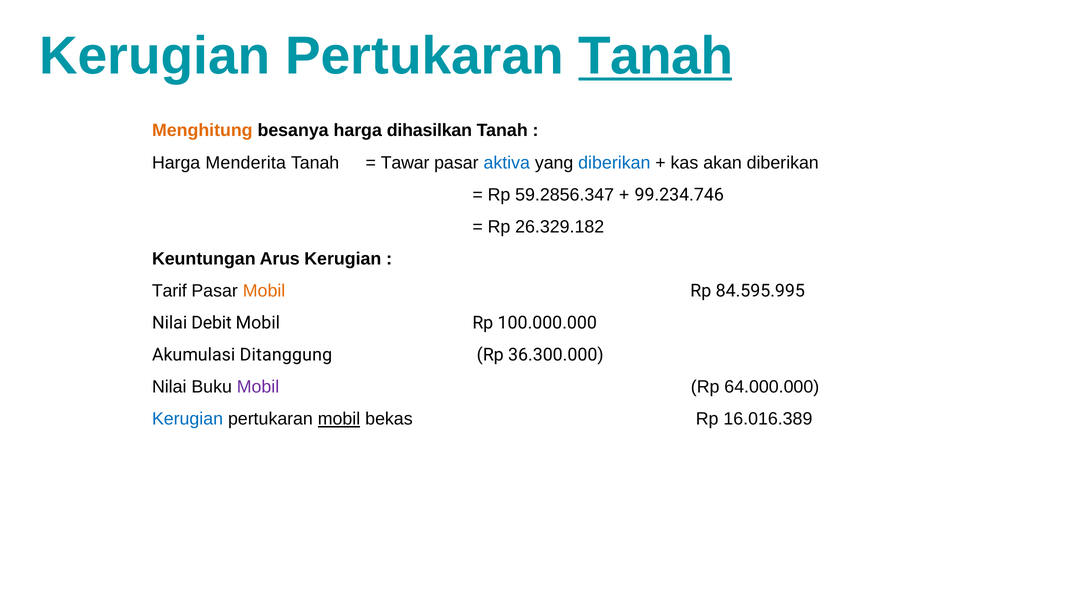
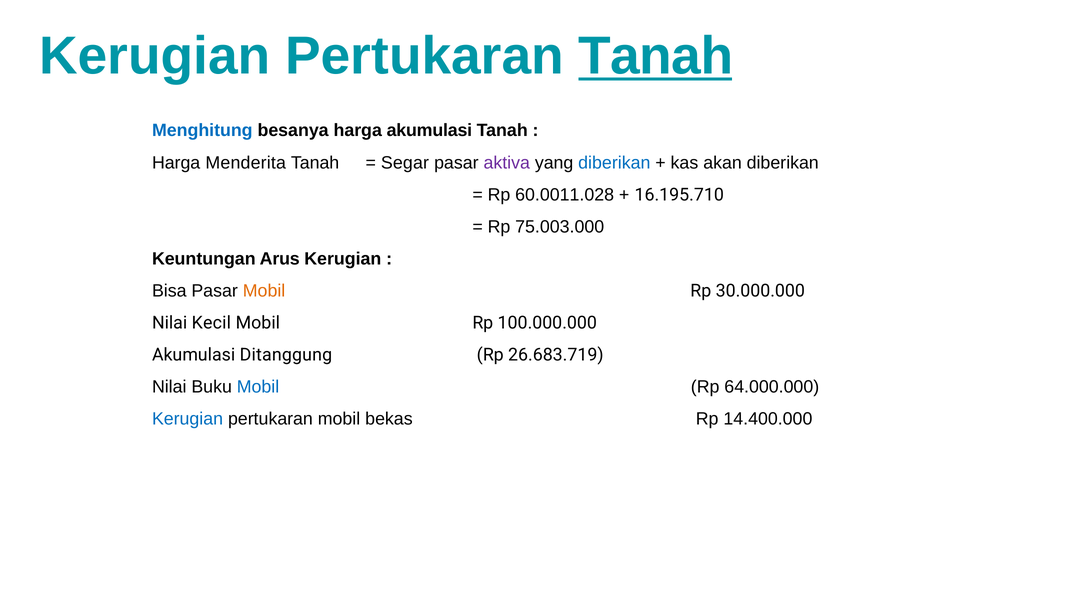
Menghitung colour: orange -> blue (202, 131)
harga dihasilkan: dihasilkan -> akumulasi (429, 131)
Tawar: Tawar -> Segar (405, 163)
aktiva colour: blue -> purple (507, 163)
59.2856.347: 59.2856.347 -> 60.0011.028 (565, 195)
99.234.746: 99.234.746 -> 16.195.710 (679, 195)
26.329.182: 26.329.182 -> 75.003.000 (560, 227)
Tarif: Tarif -> Bisa (169, 291)
84.595.995: 84.595.995 -> 30.000.000 (760, 291)
Debit: Debit -> Kecil (211, 323)
36.300.000: 36.300.000 -> 26.683.719 (556, 355)
Mobil colour: purple -> blue (258, 387)
mobil underline: present -> none (339, 419)
16.016.389: 16.016.389 -> 14.400.000 (768, 419)
